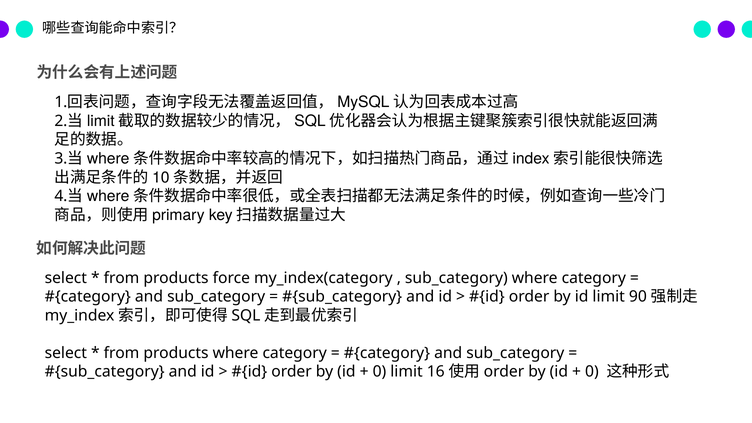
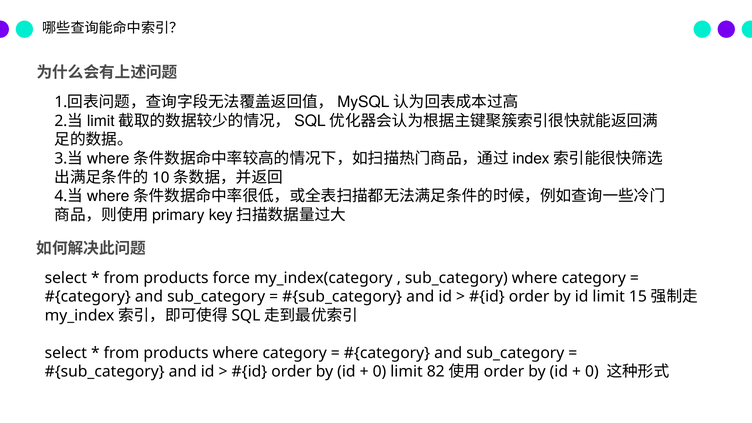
90: 90 -> 15 (638, 297)
16: 16 -> 82 (436, 372)
